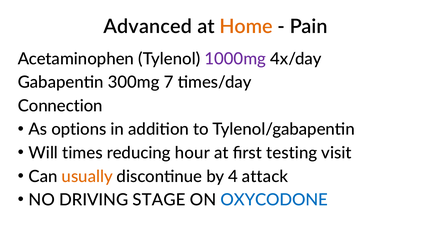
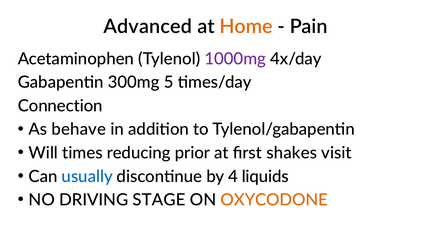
7: 7 -> 5 (169, 82)
options: options -> behave (79, 129)
hour: hour -> prior (192, 153)
testing: testing -> shakes (292, 153)
usually colour: orange -> blue (87, 176)
attack: attack -> liquids (265, 176)
OXYCODONE colour: blue -> orange (274, 200)
